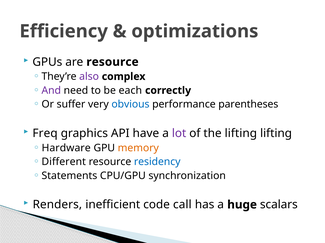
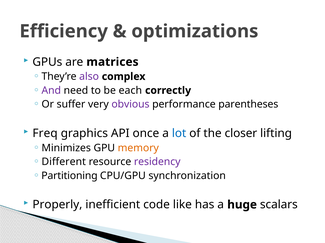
are resource: resource -> matrices (112, 62)
obvious colour: blue -> purple (130, 105)
have: have -> once (146, 134)
lot colour: purple -> blue (179, 134)
the lifting: lifting -> closer (241, 134)
Hardware: Hardware -> Minimizes (66, 148)
residency colour: blue -> purple (157, 162)
Statements: Statements -> Partitioning (69, 176)
Renders: Renders -> Properly (57, 205)
call: call -> like (182, 205)
